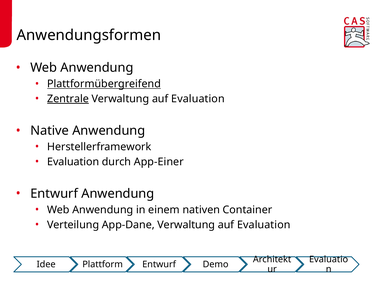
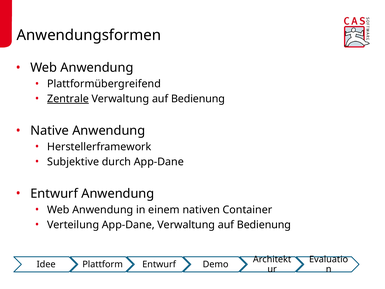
Plattformübergreifend underline: present -> none (104, 84)
Evaluation: Evaluation -> Bedienung (198, 99)
Evaluation: Evaluation -> Subjektive (73, 162)
durch App-Einer: App-Einer -> App-Dane (159, 162)
Evaluation: Evaluation -> Bedienung (264, 225)
